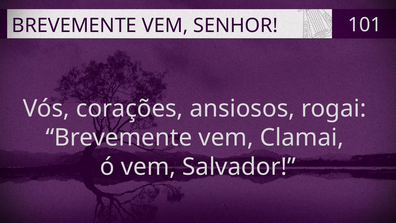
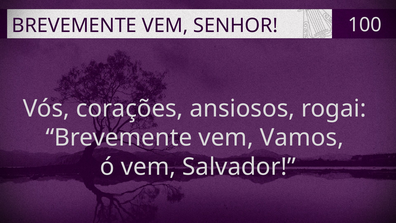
101: 101 -> 100 (365, 25)
Clamai: Clamai -> Vamos (302, 138)
